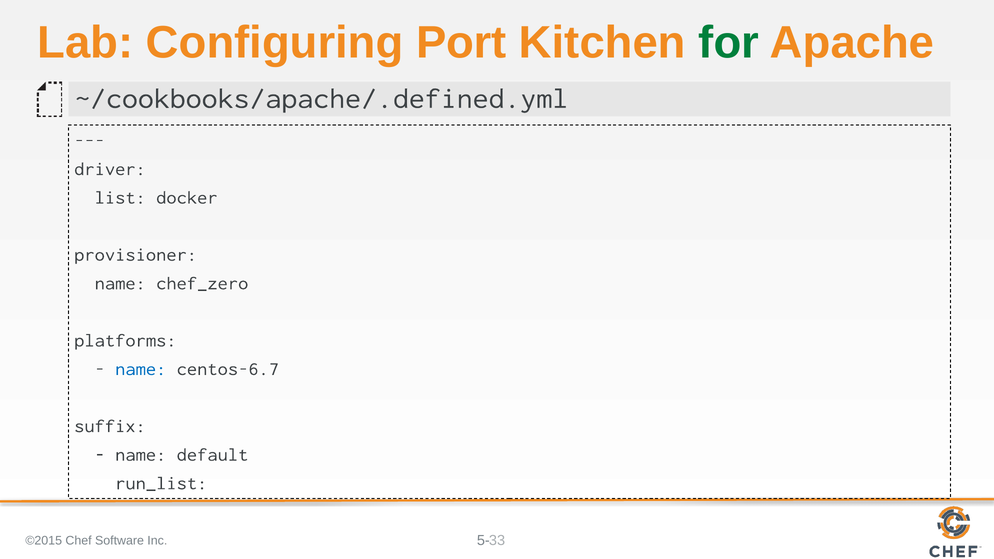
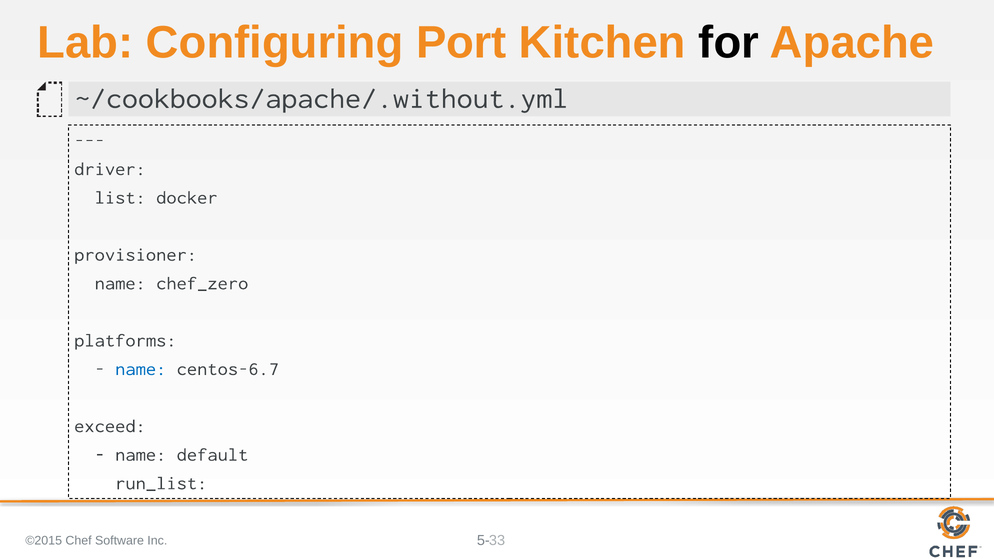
for colour: green -> black (729, 43)
~/cookbooks/apache/.defined.yml: ~/cookbooks/apache/.defined.yml -> ~/cookbooks/apache/.without.yml (321, 98)
suffix: suffix -> exceed (110, 426)
